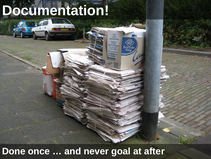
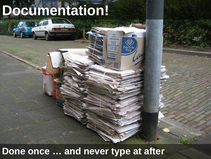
goal: goal -> type (121, 151)
